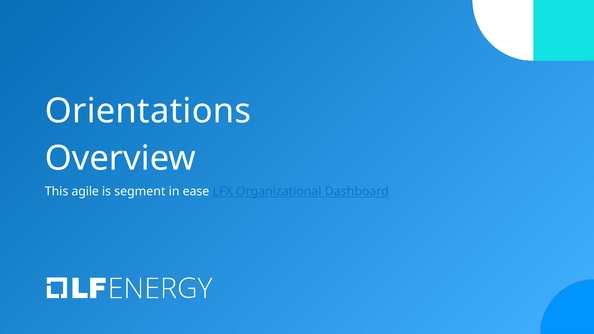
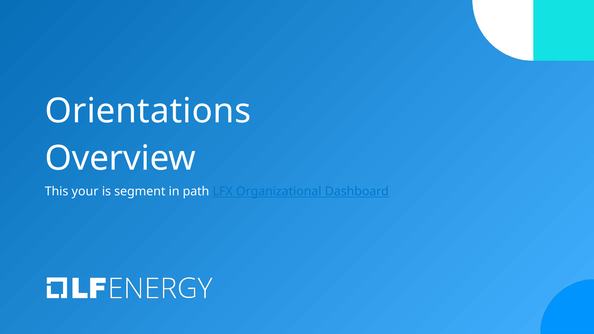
agile: agile -> your (85, 192)
ease: ease -> path (196, 192)
